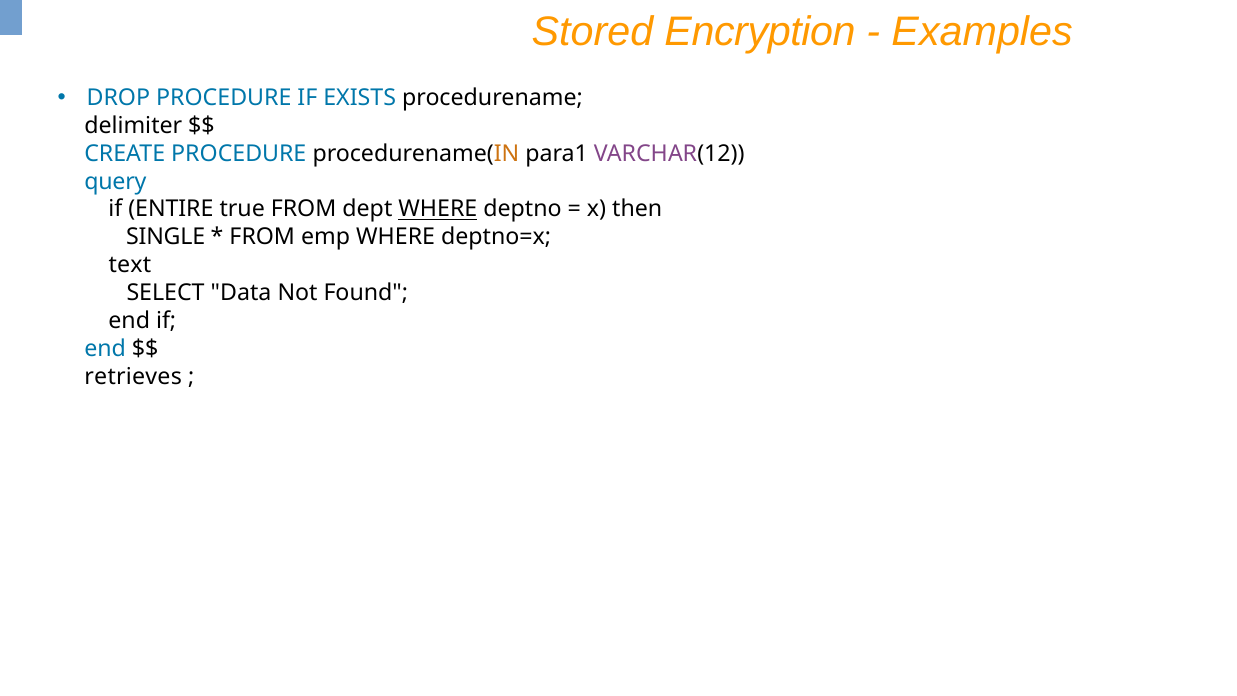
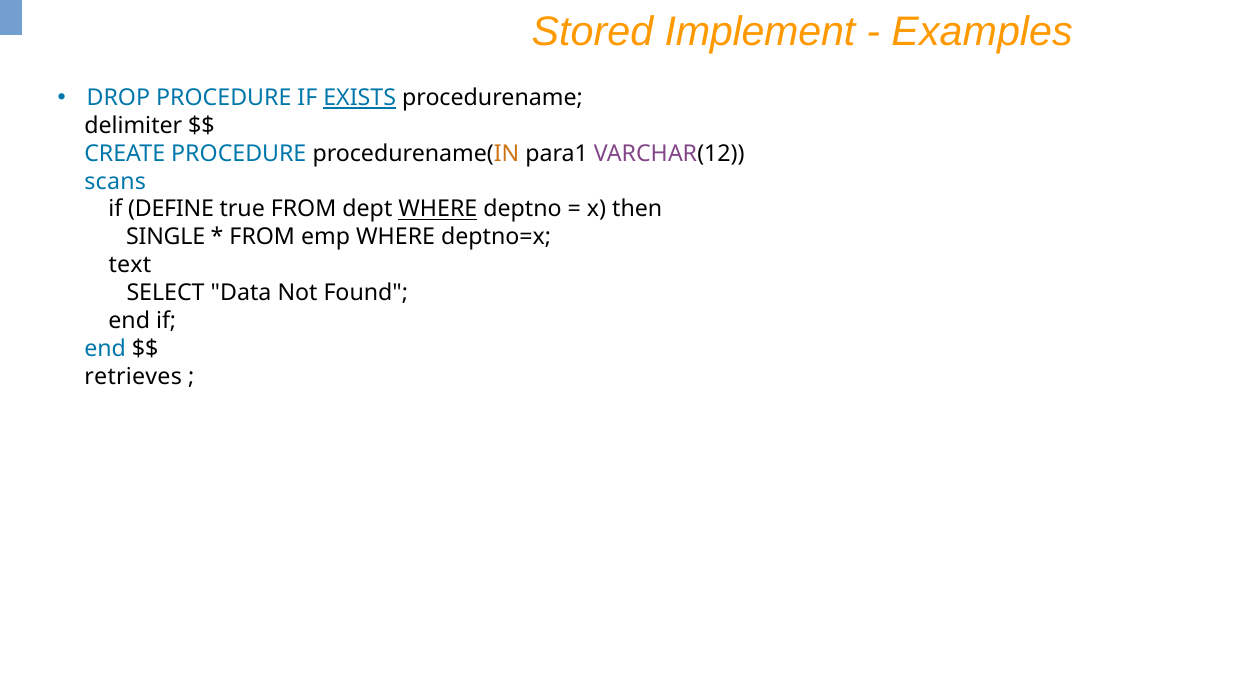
Encryption: Encryption -> Implement (760, 32)
EXISTS underline: none -> present (360, 98)
query: query -> scans (115, 181)
ENTIRE: ENTIRE -> DEFINE (171, 209)
